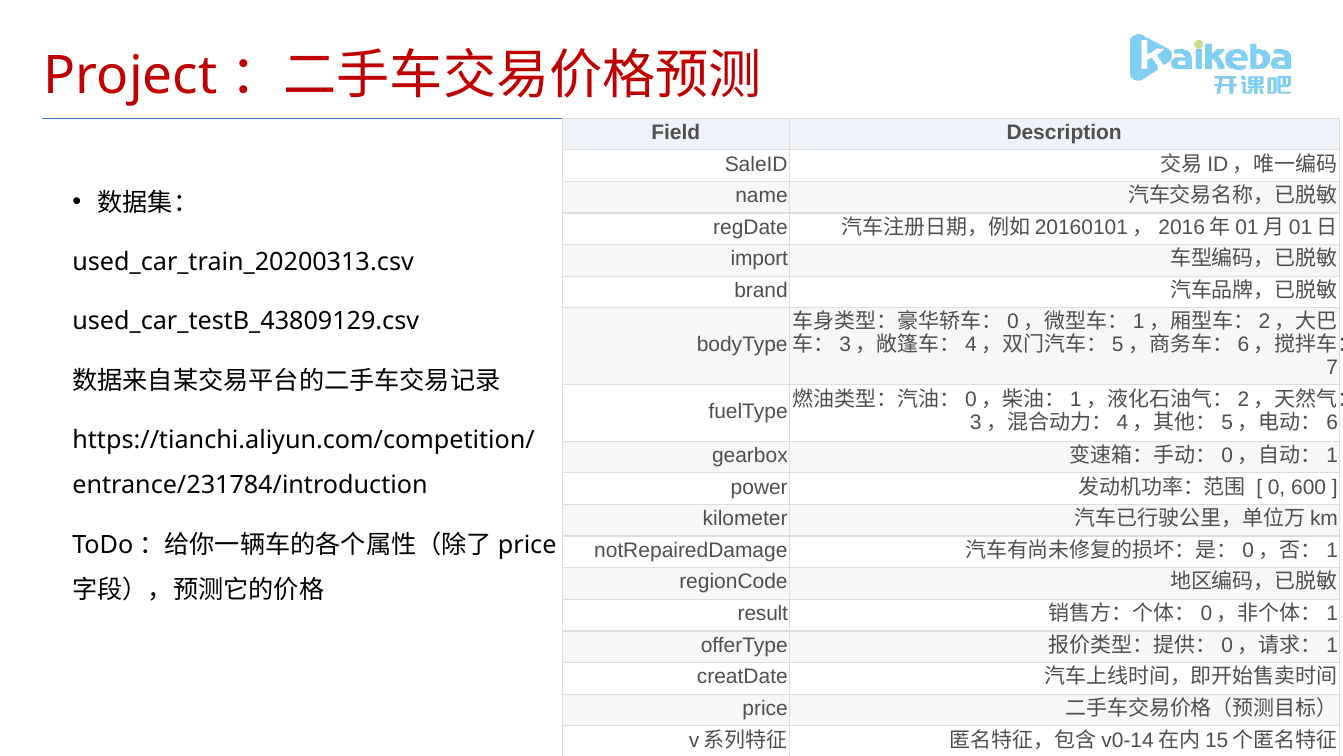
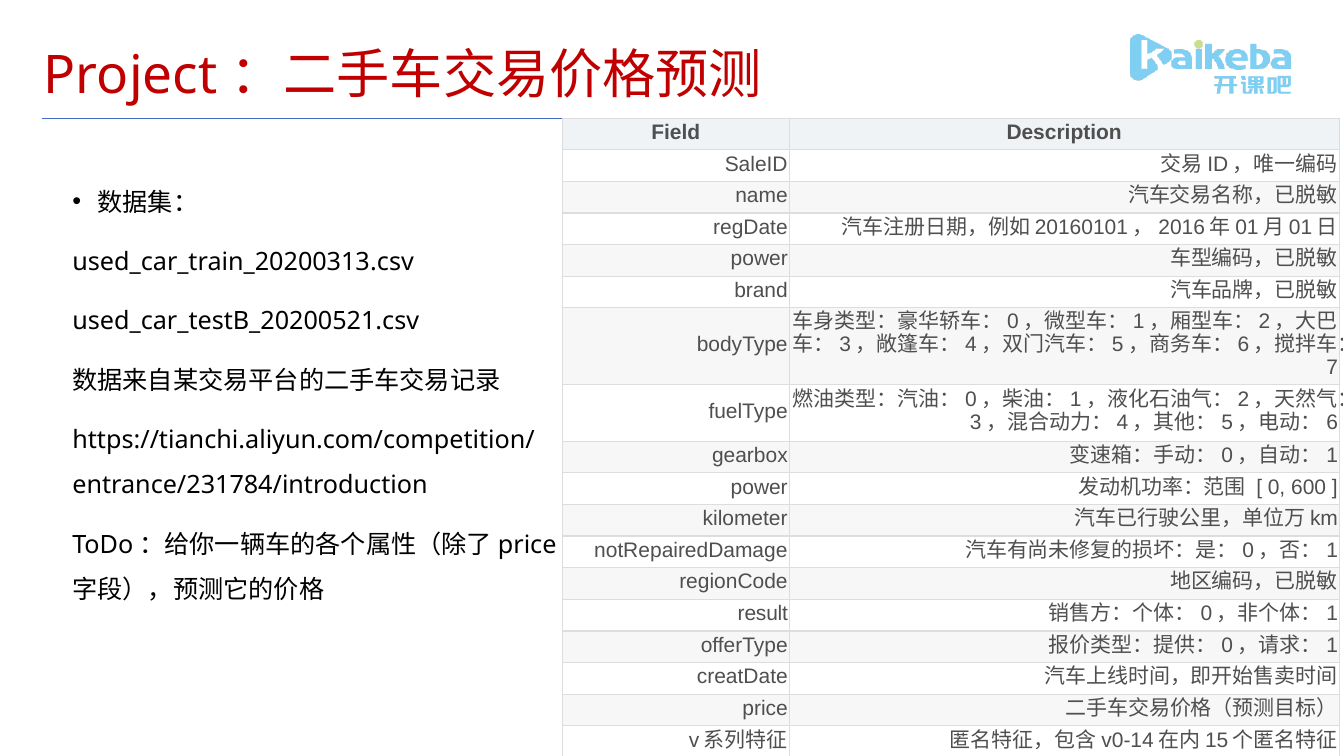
import: import -> power (759, 259)
used_car_testB_43809129.csv: used_car_testB_43809129.csv -> used_car_testB_20200521.csv (246, 321)
